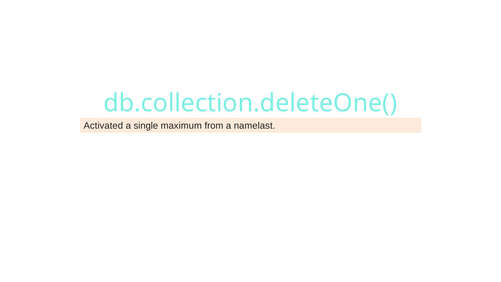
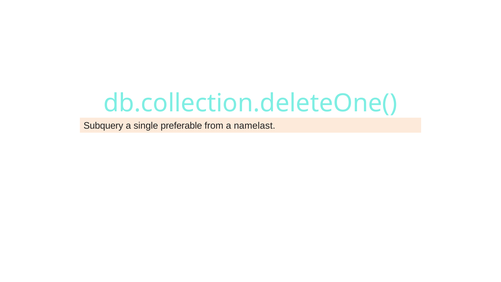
Activated: Activated -> Subquery (103, 126)
maximum: maximum -> preferable (181, 126)
